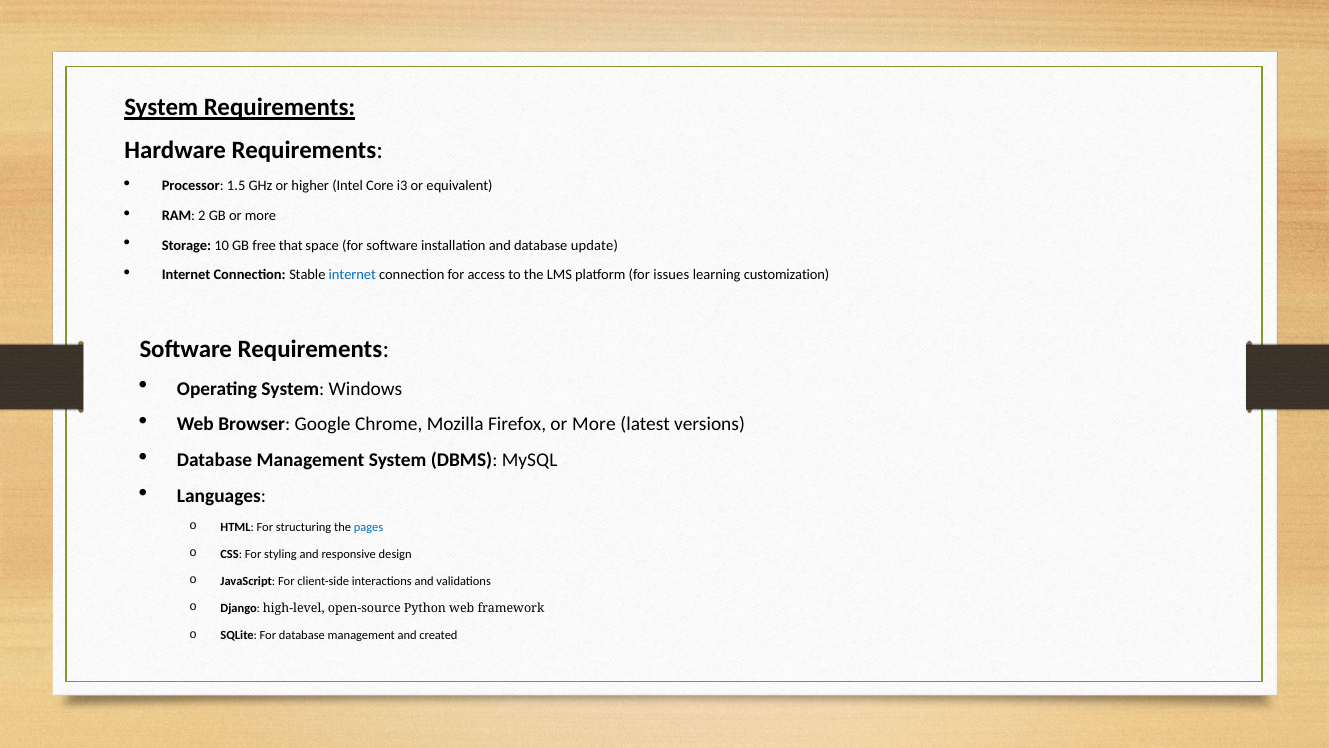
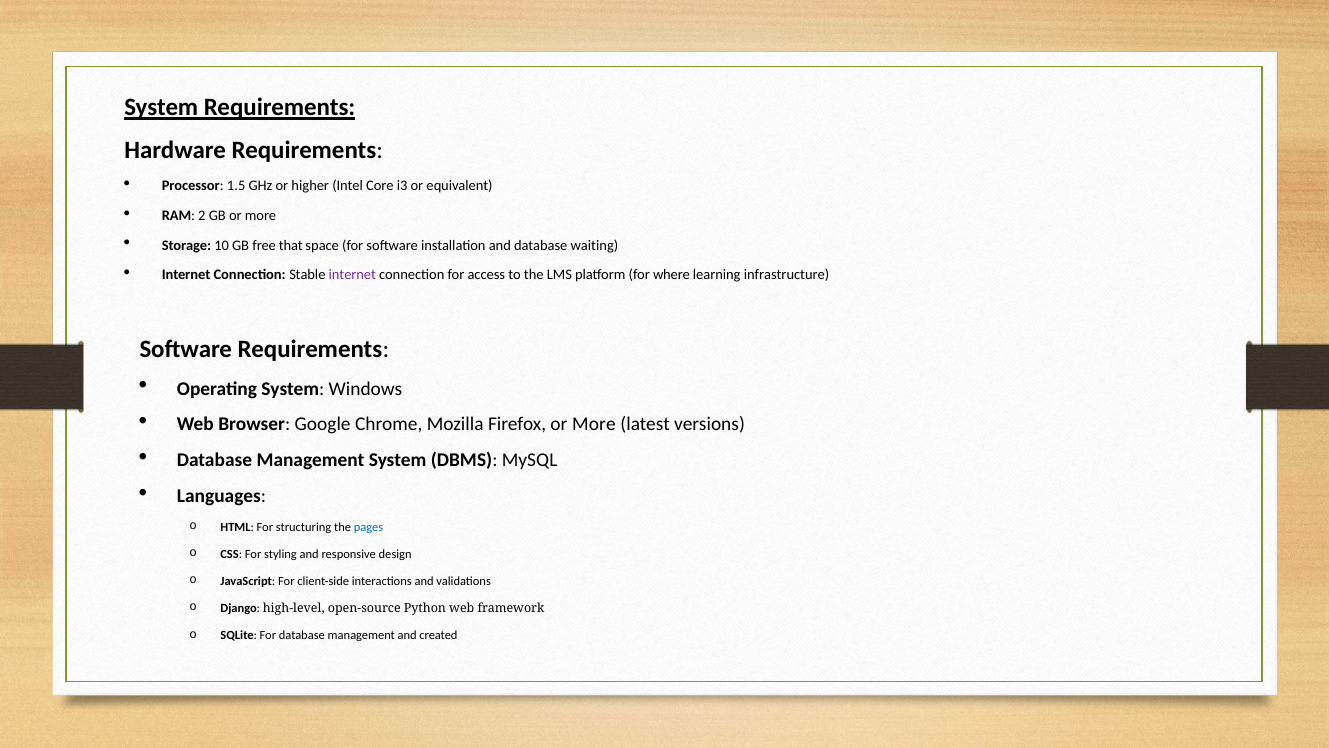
update: update -> waiting (594, 245)
internet colour: blue -> purple (352, 275)
issues: issues -> where (671, 275)
customization: customization -> infrastructure (787, 275)
